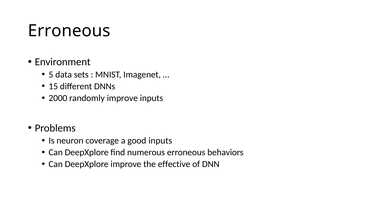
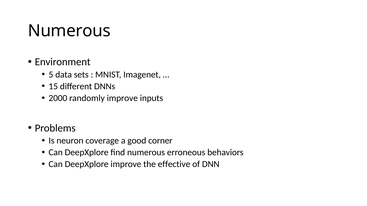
Erroneous: Erroneous -> Numerous (69, 31)
good inputs: inputs -> corner (160, 141)
